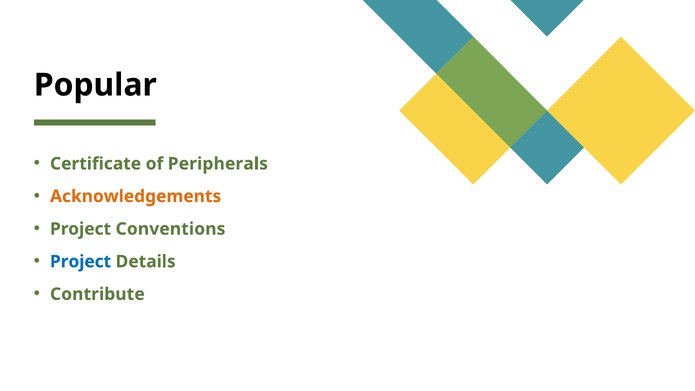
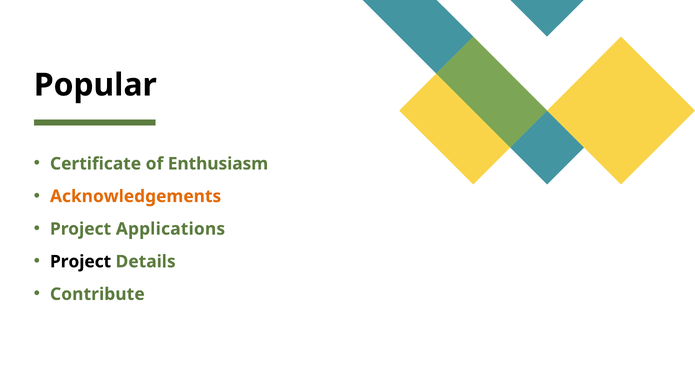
Peripherals: Peripherals -> Enthusiasm (218, 164)
Conventions: Conventions -> Applications (170, 229)
Project colour: blue -> black (81, 262)
